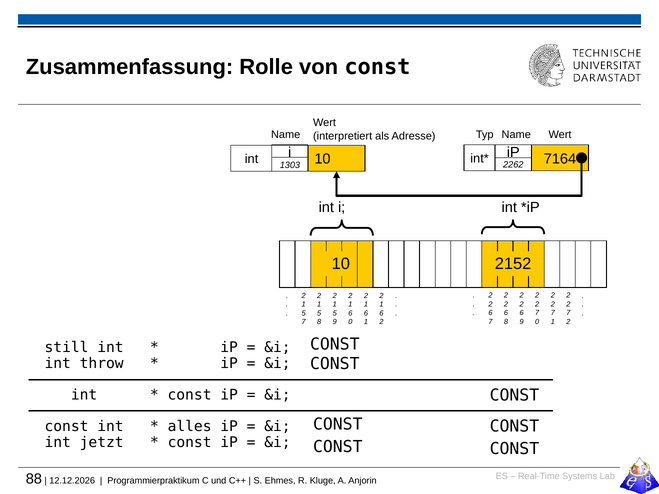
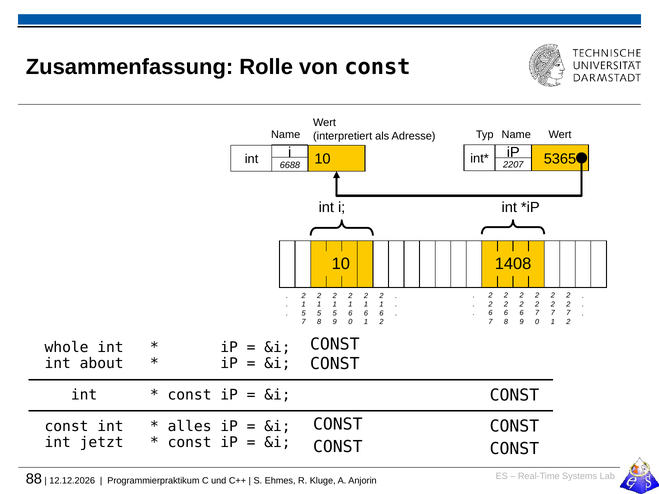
2262: 2262 -> 2207 (513, 165)
1303: 1303 -> 6688 (290, 165)
7164: 7164 -> 5365 (560, 159)
2152: 2152 -> 1408 (513, 264)
still: still -> whole (67, 348)
throw: throw -> about (102, 363)
